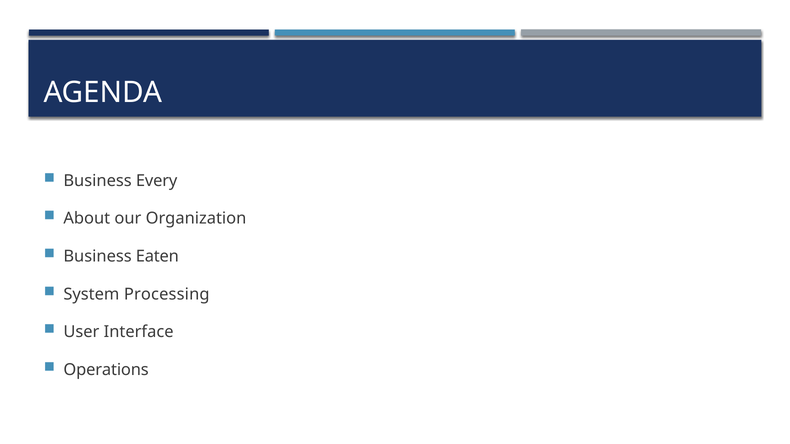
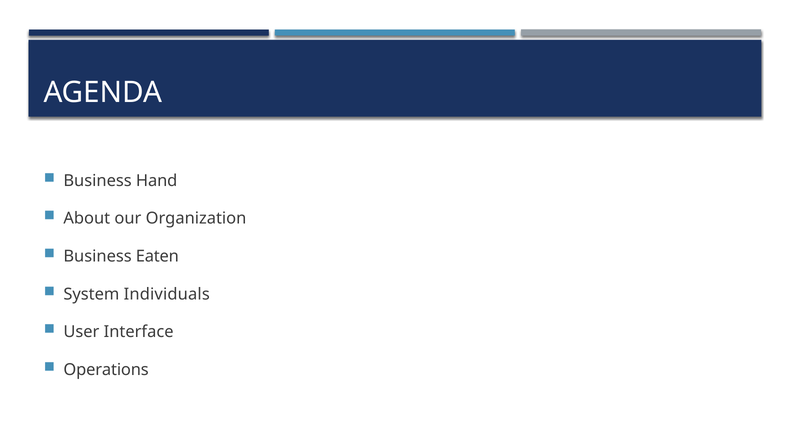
Every: Every -> Hand (157, 181)
Processing: Processing -> Individuals (167, 294)
